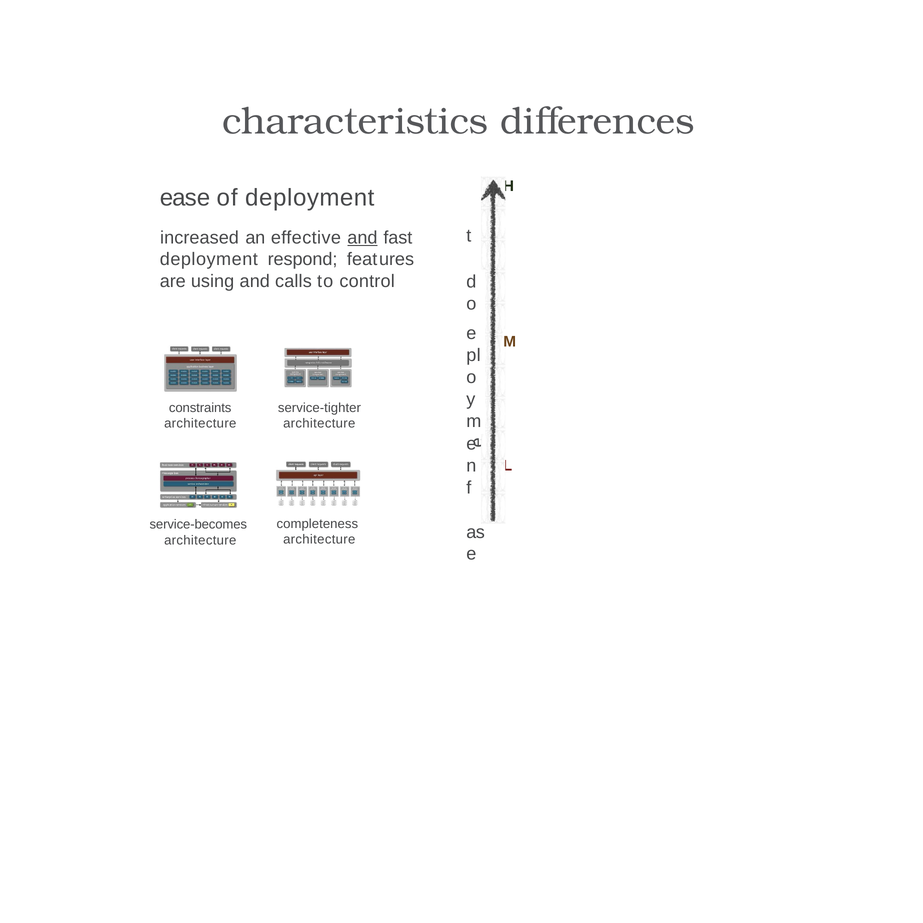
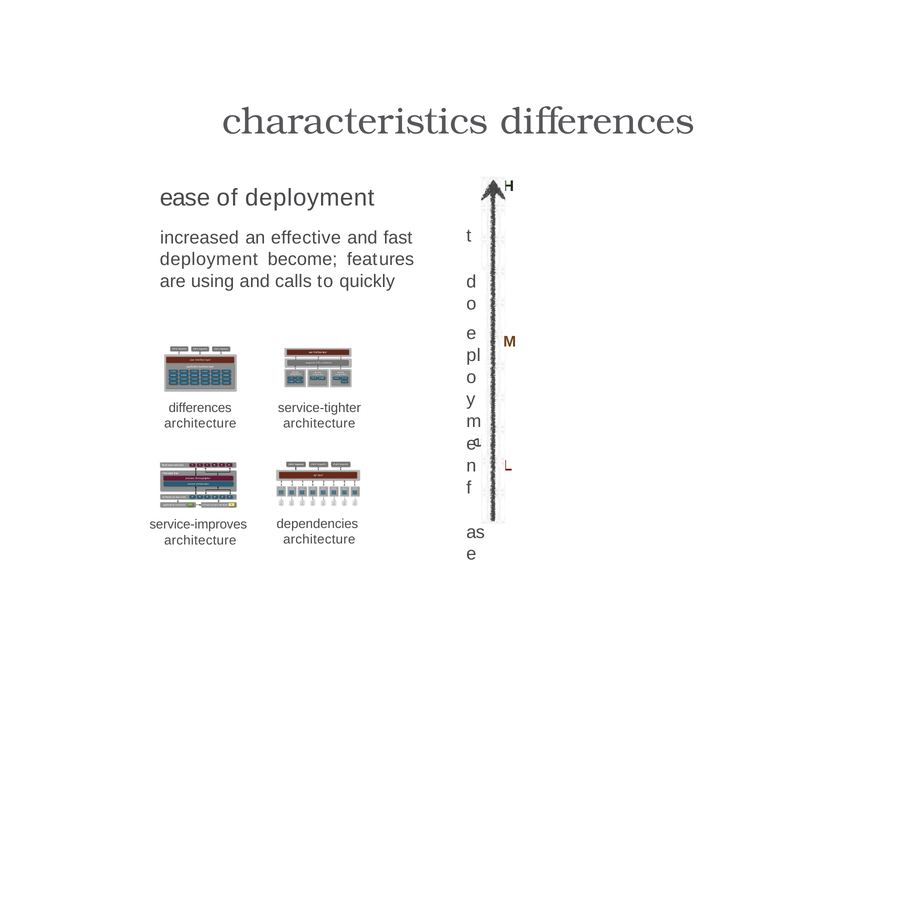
and underline: present -> none (362, 238)
respond: respond -> become (302, 259)
control: control -> quickly (367, 281)
constraints: constraints -> differences (200, 408)
completeness: completeness -> dependencies (317, 524)
service-becomes: service-becomes -> service-improves (198, 524)
